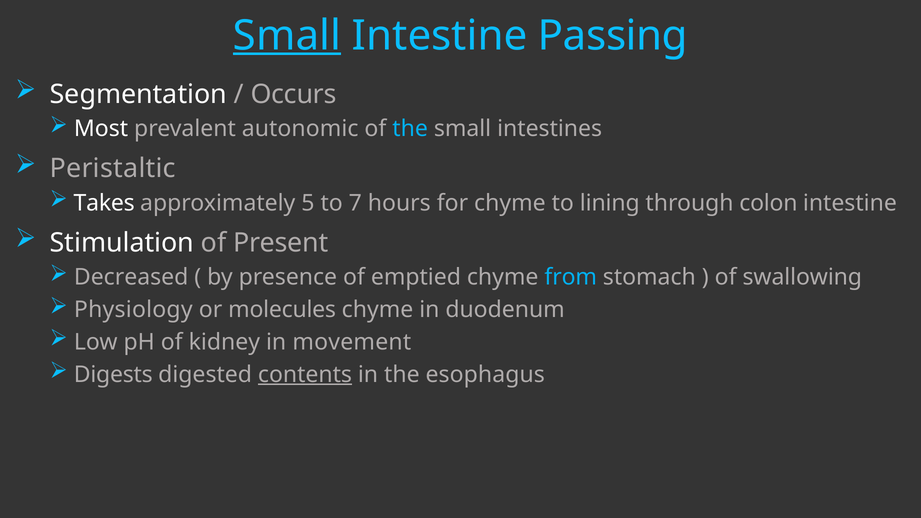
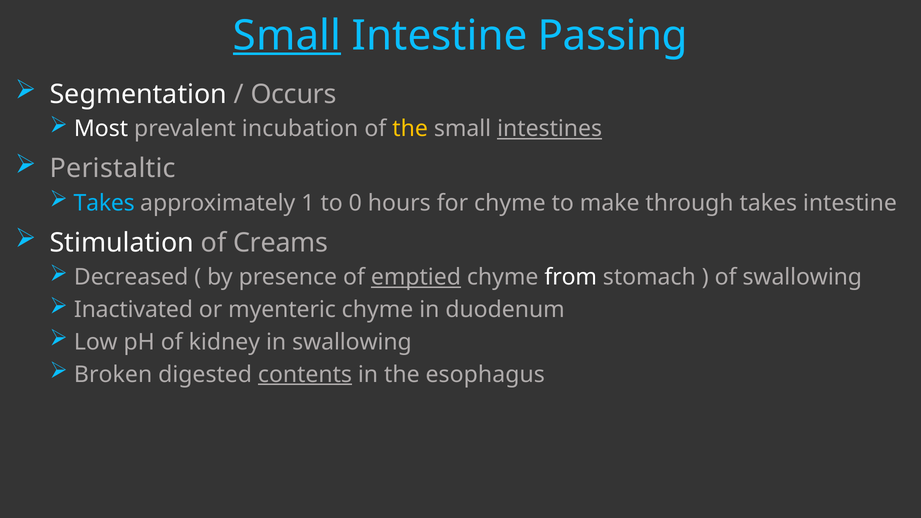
autonomic: autonomic -> incubation (300, 129)
the colour: light blue -> yellow (410, 129)
intestines underline: none -> present (550, 129)
Takes colour: white -> light blue (104, 203)
5: 5 -> 1 (308, 203)
7: 7 -> 0 (355, 203)
lining: lining -> make (610, 203)
through colon: colon -> takes (768, 203)
Present: Present -> Creams (281, 243)
emptied underline: none -> present (416, 277)
from colour: light blue -> white (571, 277)
Physiology: Physiology -> Inactivated (133, 310)
molecules: molecules -> myenteric (282, 310)
in movement: movement -> swallowing (352, 342)
Digests: Digests -> Broken (113, 375)
